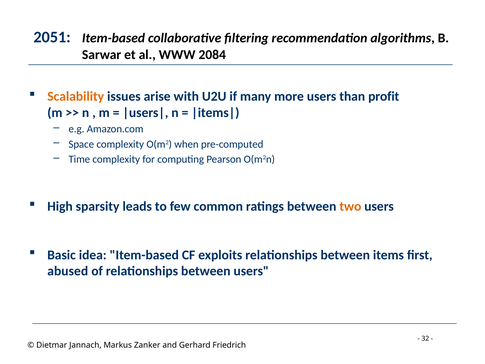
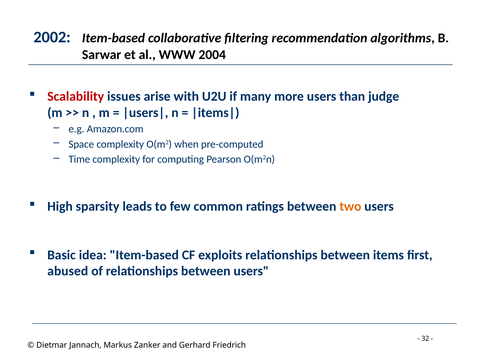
2051: 2051 -> 2002 (52, 37)
2084: 2084 -> 2004 (212, 55)
Scalability colour: orange -> red (76, 96)
profit: profit -> judge (384, 96)
